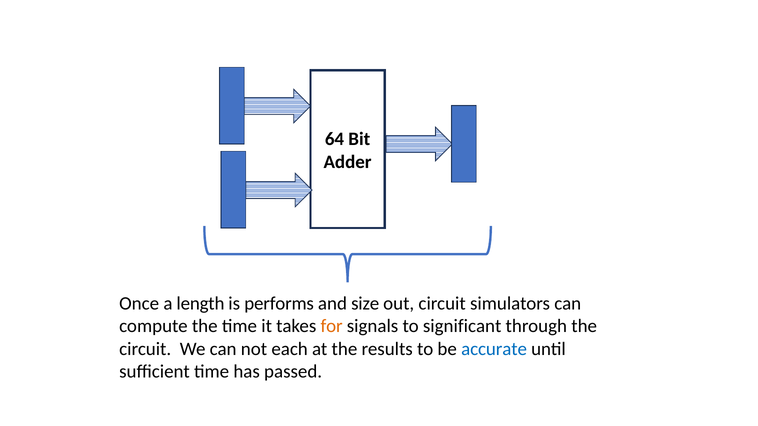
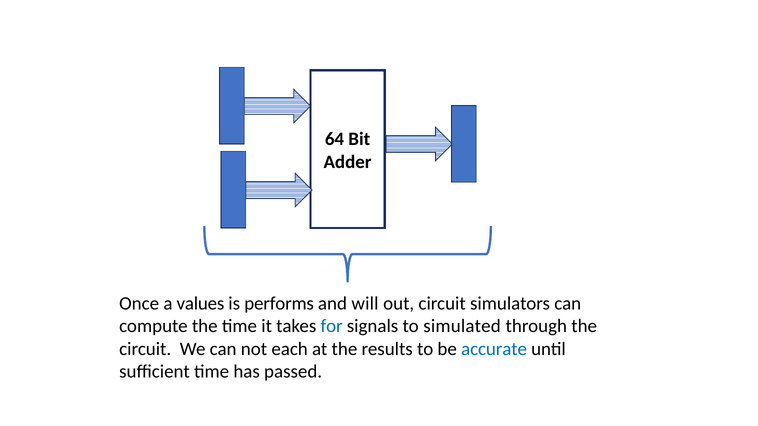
length: length -> values (200, 304)
size: size -> will (365, 304)
for colour: orange -> blue (332, 327)
significant: significant -> simulated (462, 327)
